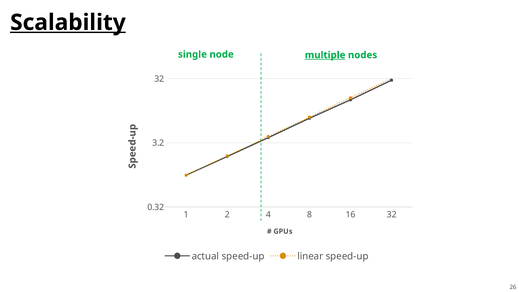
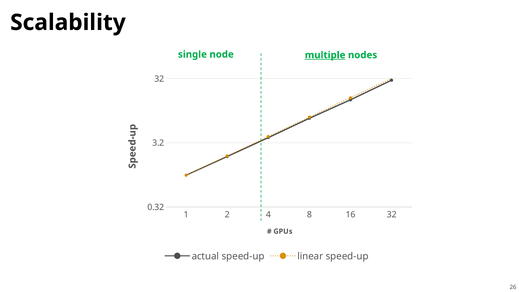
Scalability underline: present -> none (68, 22)
